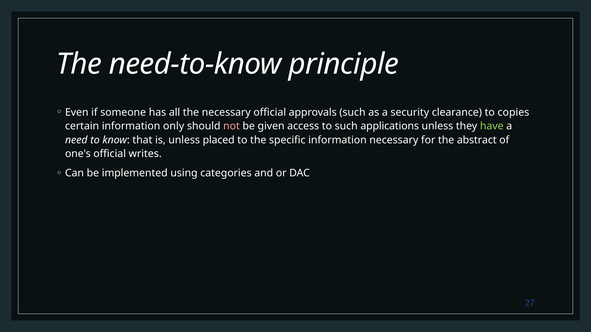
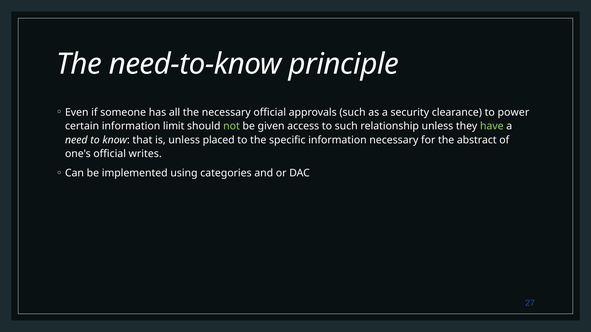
copies: copies -> power (513, 112)
only: only -> limit (174, 126)
not colour: pink -> light green (232, 126)
applications: applications -> relationship (390, 126)
